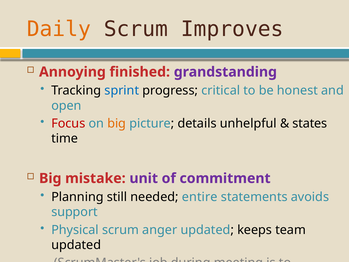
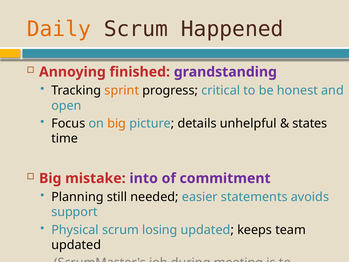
Improves: Improves -> Happened (232, 29)
sprint colour: blue -> orange (122, 90)
Focus colour: red -> black (68, 123)
unit: unit -> into (144, 178)
entire: entire -> easier (200, 197)
anger: anger -> losing (160, 230)
